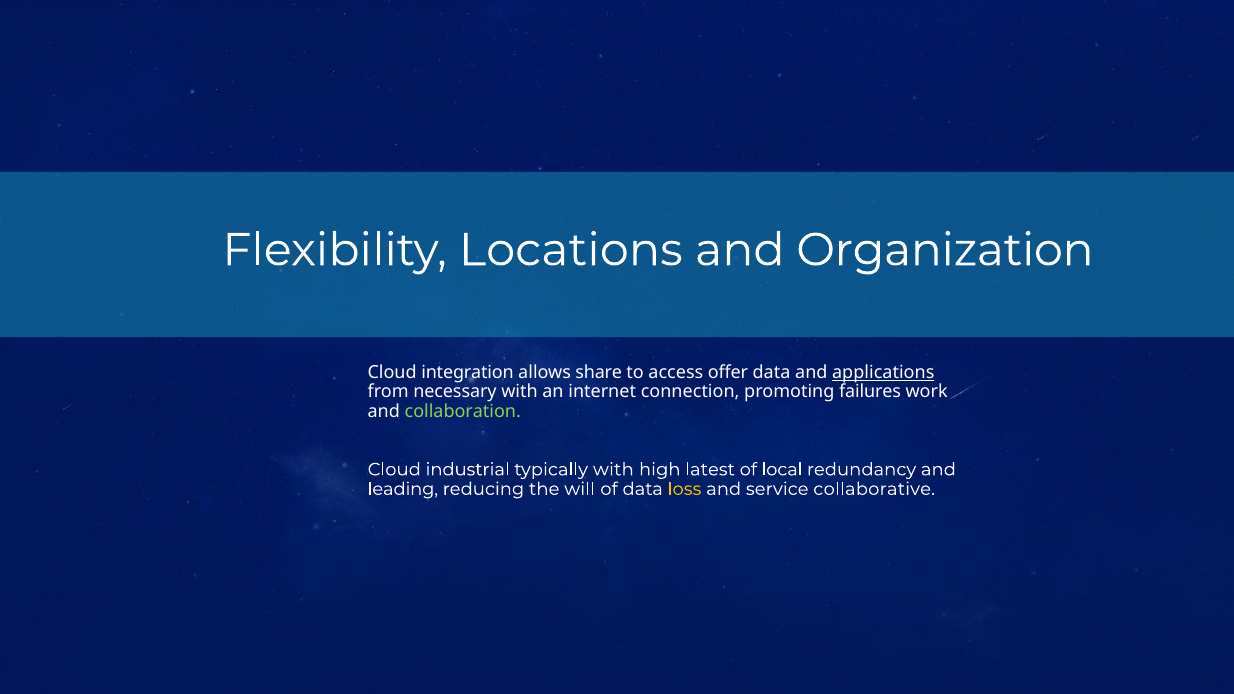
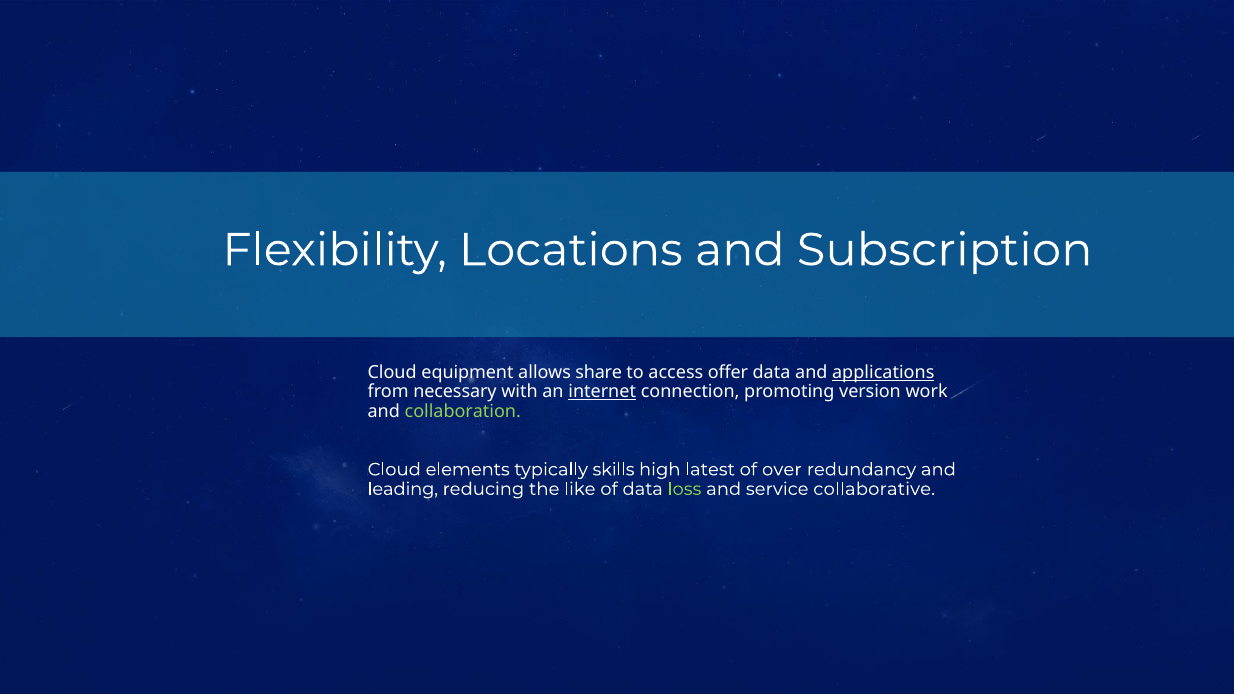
Organization: Organization -> Subscription (945, 250)
integration: integration -> equipment (467, 372)
internet underline: none -> present (602, 392)
failures: failures -> version (870, 392)
industrial: industrial -> elements (468, 470)
typically with: with -> skills (614, 470)
local: local -> over (782, 470)
will: will -> like (580, 489)
loss colour: yellow -> light green (684, 489)
